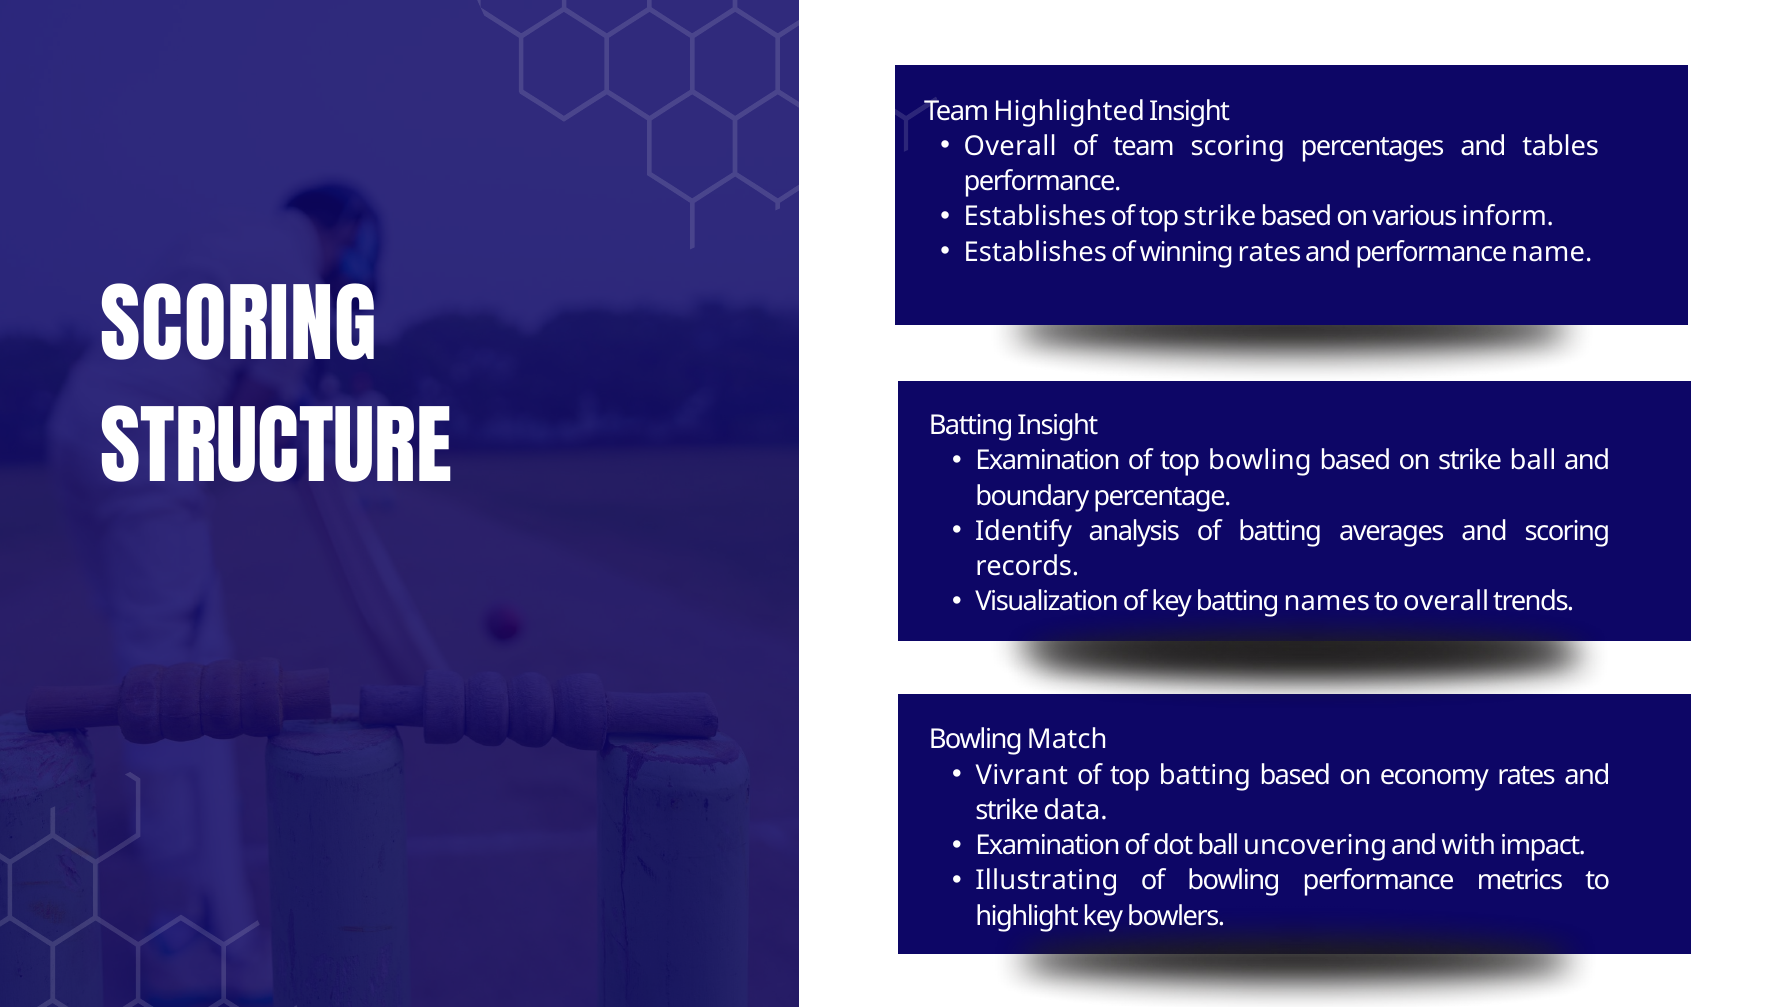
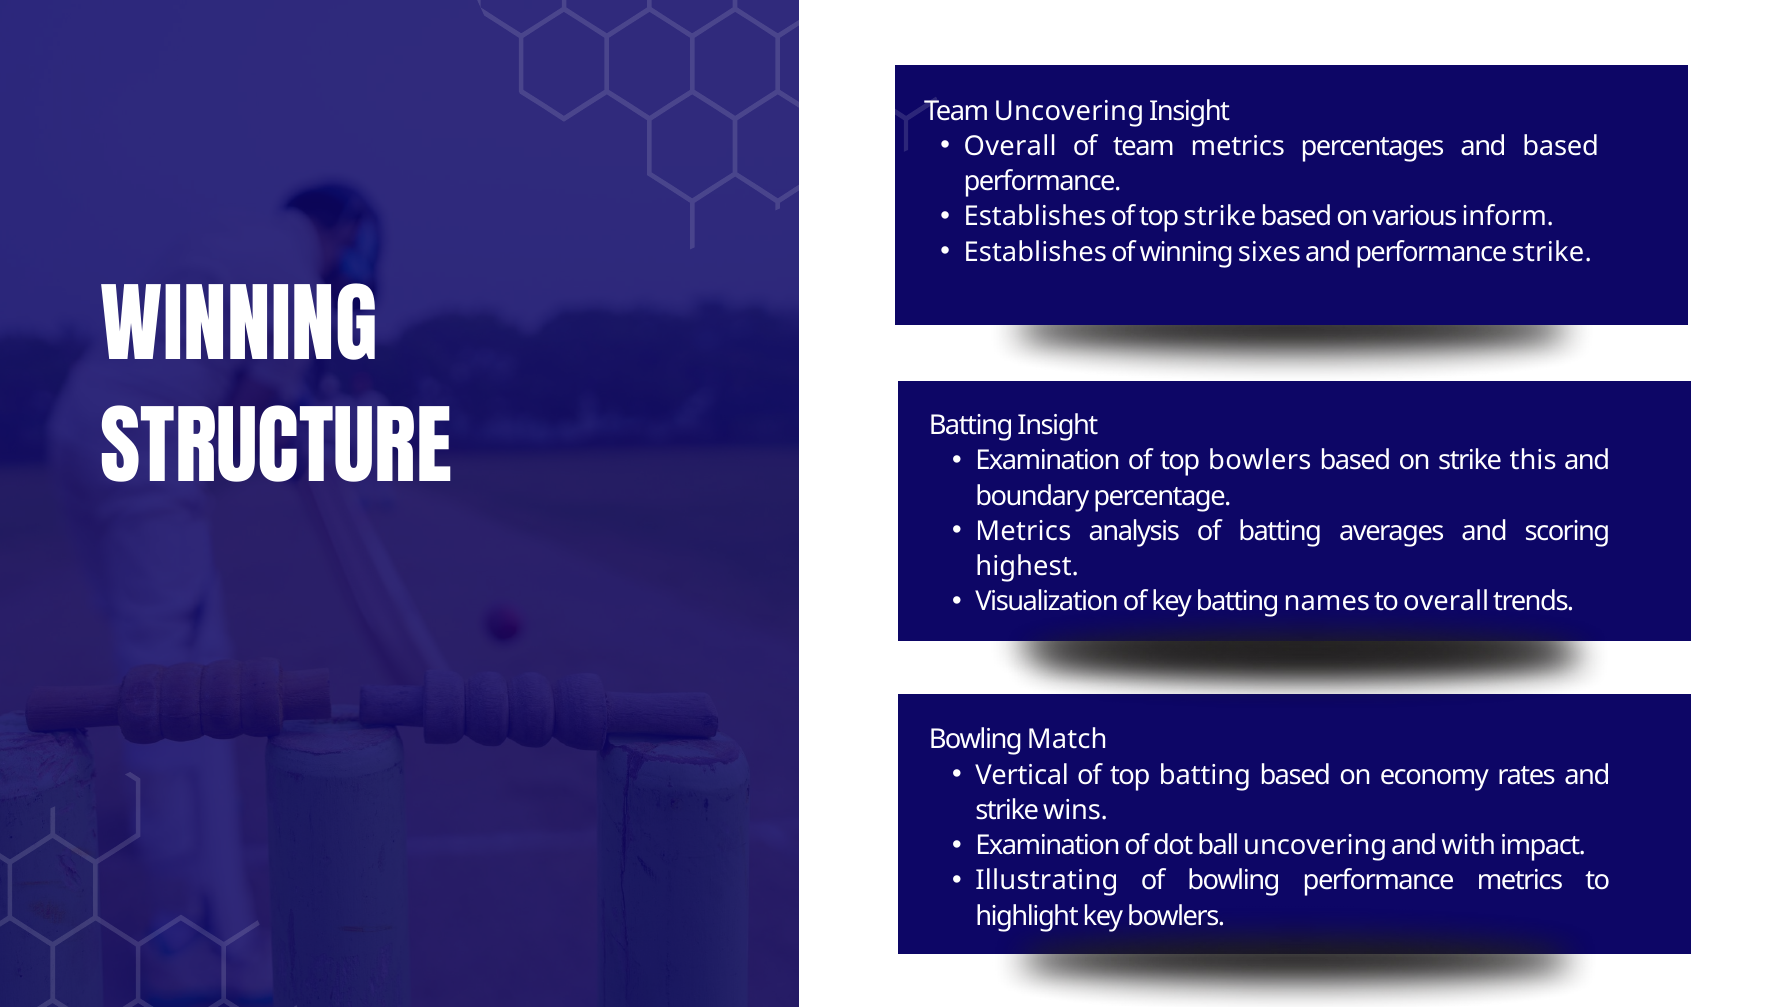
Highlighted: Highlighted -> Uncovering (1069, 111)
team scoring: scoring -> metrics (1238, 146)
and tables: tables -> based (1561, 146)
winning rates: rates -> sixes (1269, 252)
performance name: name -> strike (1552, 252)
SCORING: SCORING -> WINNING (239, 331)
top bowling: bowling -> bowlers (1260, 461)
strike ball: ball -> this (1533, 461)
Identify: Identify -> Metrics (1023, 531)
records: records -> highest (1027, 567)
Vivrant: Vivrant -> Vertical (1022, 775)
data: data -> wins (1076, 810)
